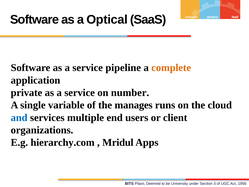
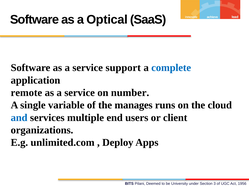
pipeline: pipeline -> support (123, 68)
complete colour: orange -> blue (171, 68)
private: private -> remote (26, 93)
hierarchy.com: hierarchy.com -> unlimited.com (63, 142)
Mridul: Mridul -> Deploy (118, 142)
